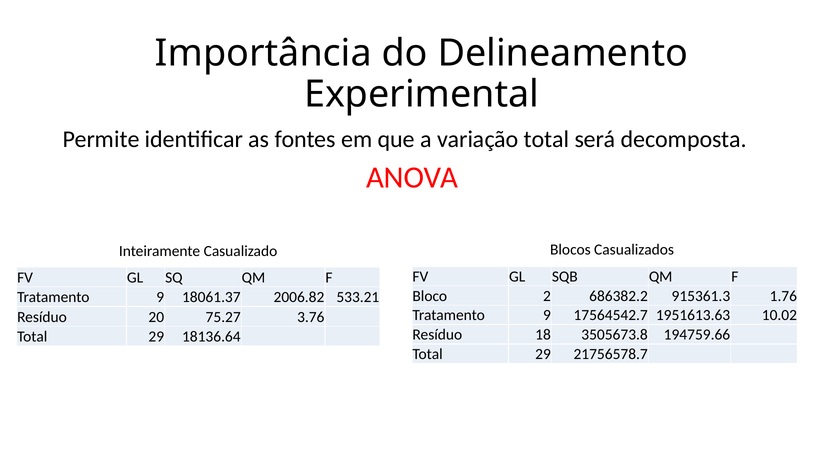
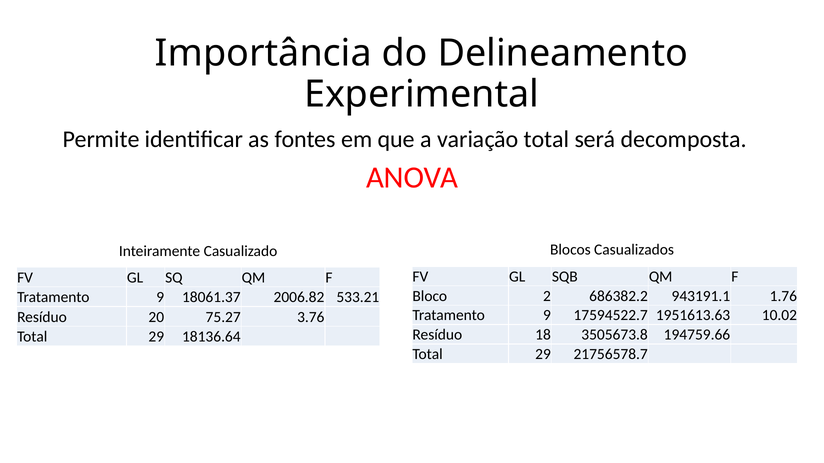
915361.3: 915361.3 -> 943191.1 (701, 296)
17564542.7: 17564542.7 -> 17594522.7 (611, 316)
